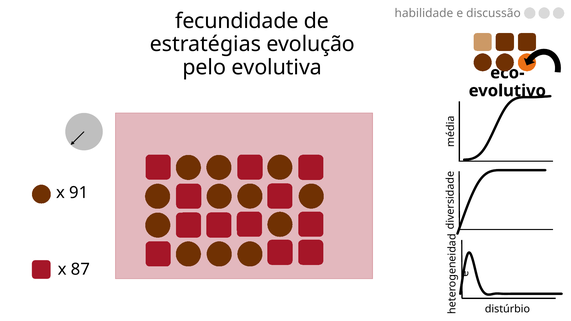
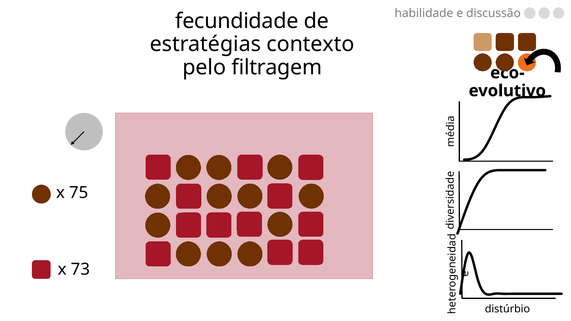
evolução: evolução -> contexto (311, 44)
evolutiva: evolutiva -> filtragem (277, 67)
91: 91 -> 75 (79, 193)
87: 87 -> 73 (81, 270)
